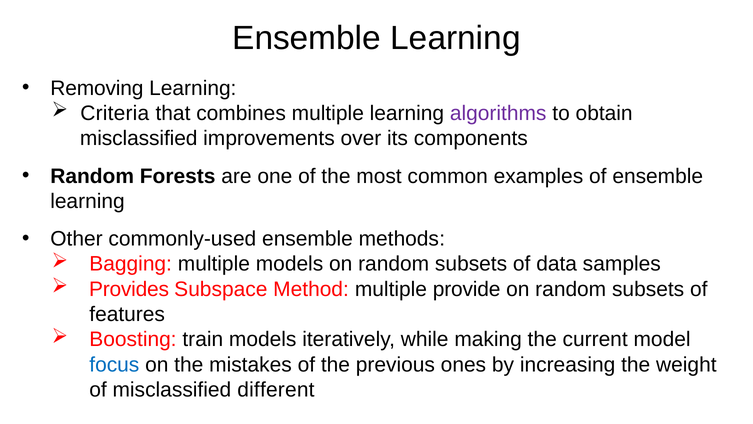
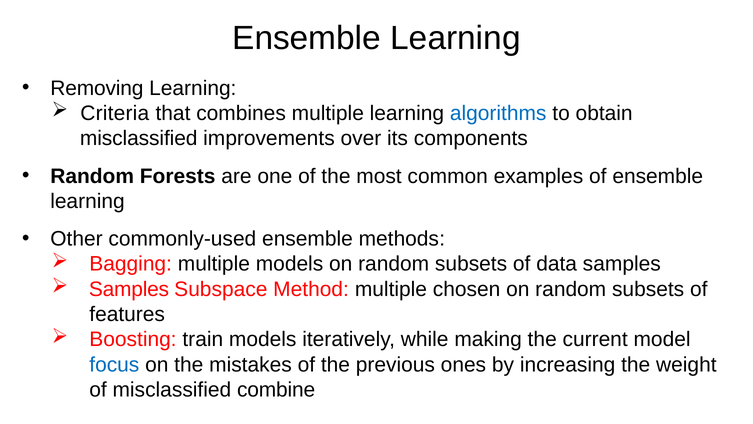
algorithms colour: purple -> blue (498, 113)
Provides: Provides -> Samples (129, 289)
provide: provide -> chosen (467, 289)
different: different -> combine (276, 389)
